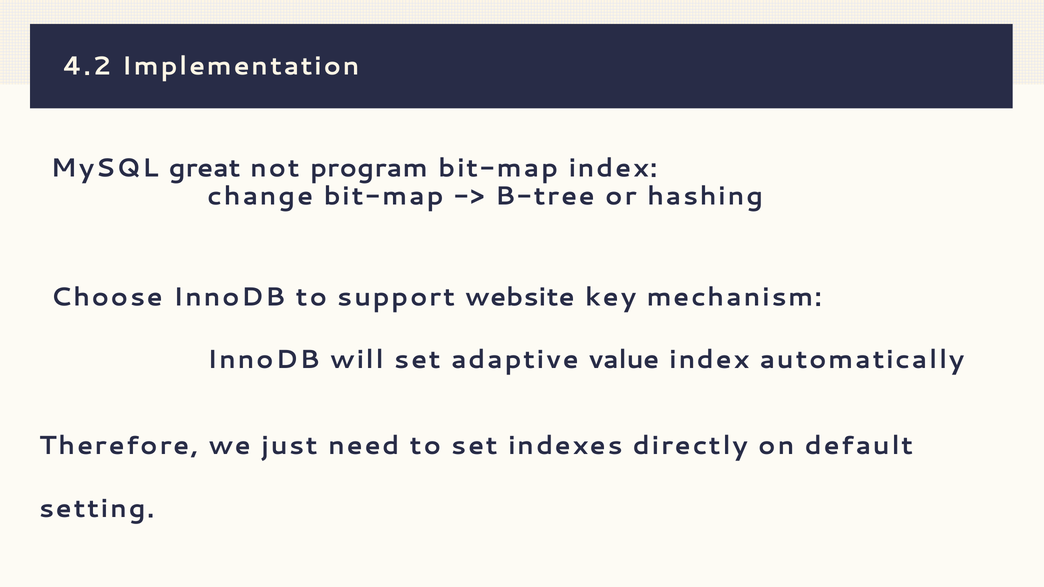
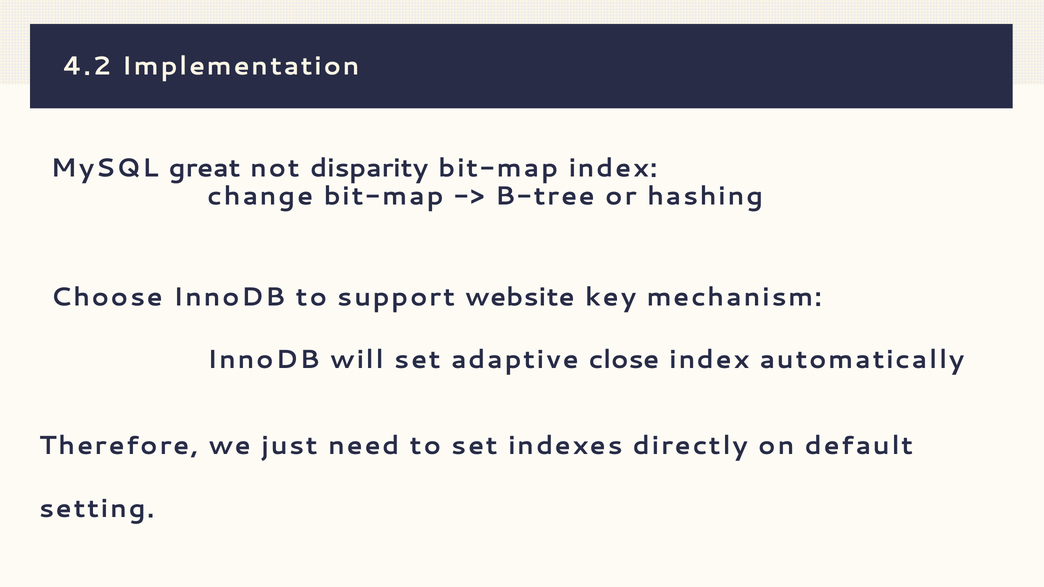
program: program -> disparity (369, 168)
value: value -> close (624, 360)
